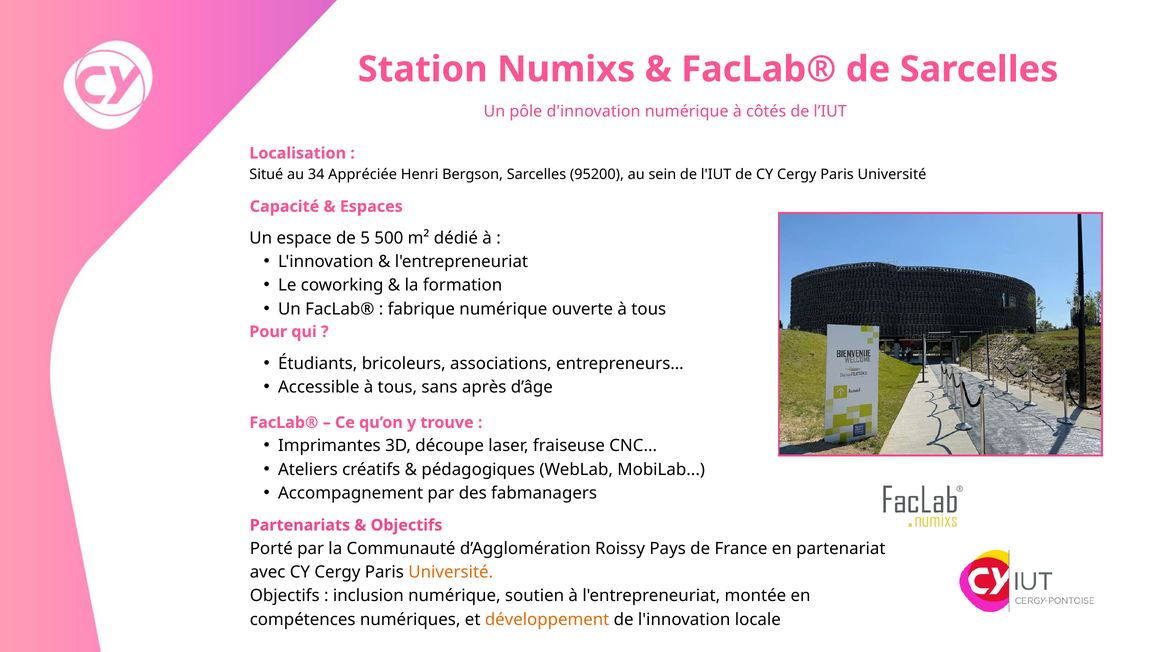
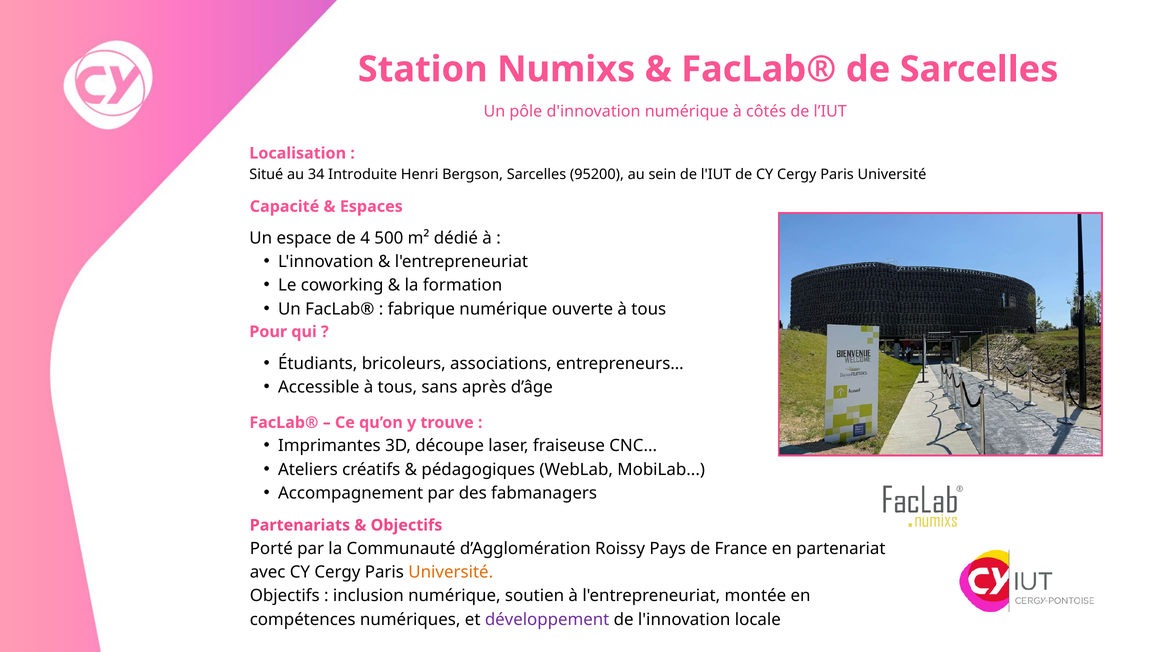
Appréciée: Appréciée -> Introduite (363, 174)
5: 5 -> 4 (365, 238)
développement colour: orange -> purple (547, 619)
